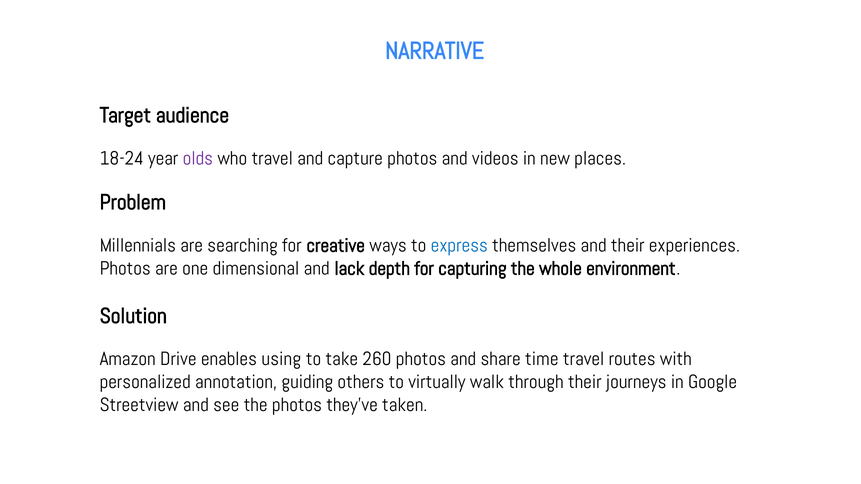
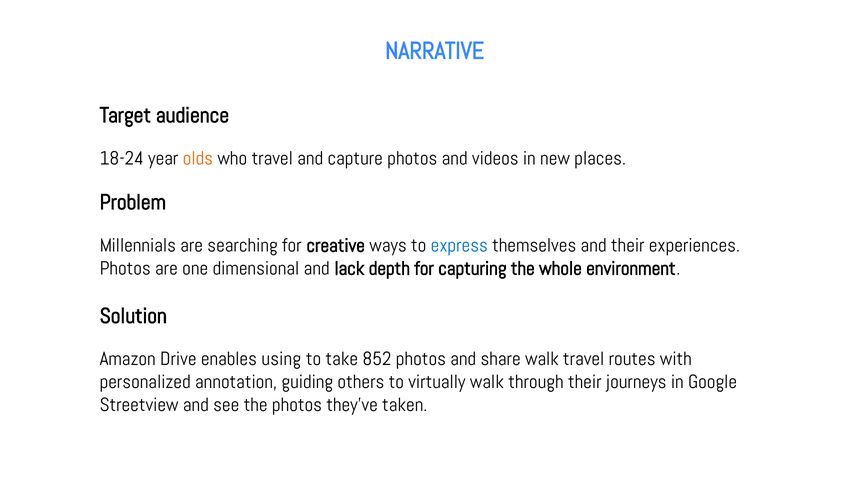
olds colour: purple -> orange (198, 159)
260: 260 -> 852 (377, 359)
share time: time -> walk (542, 359)
